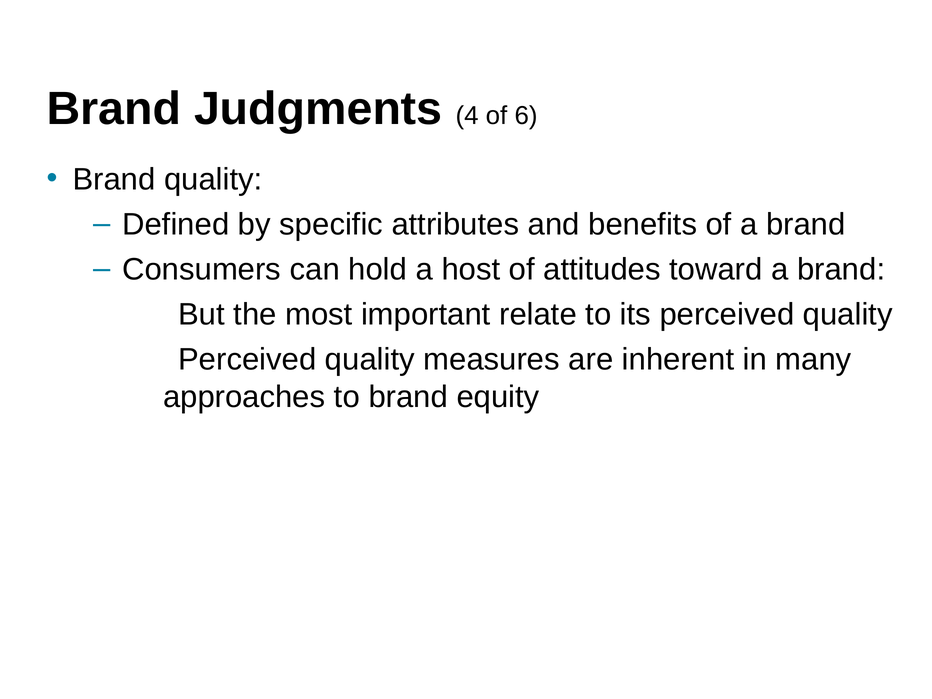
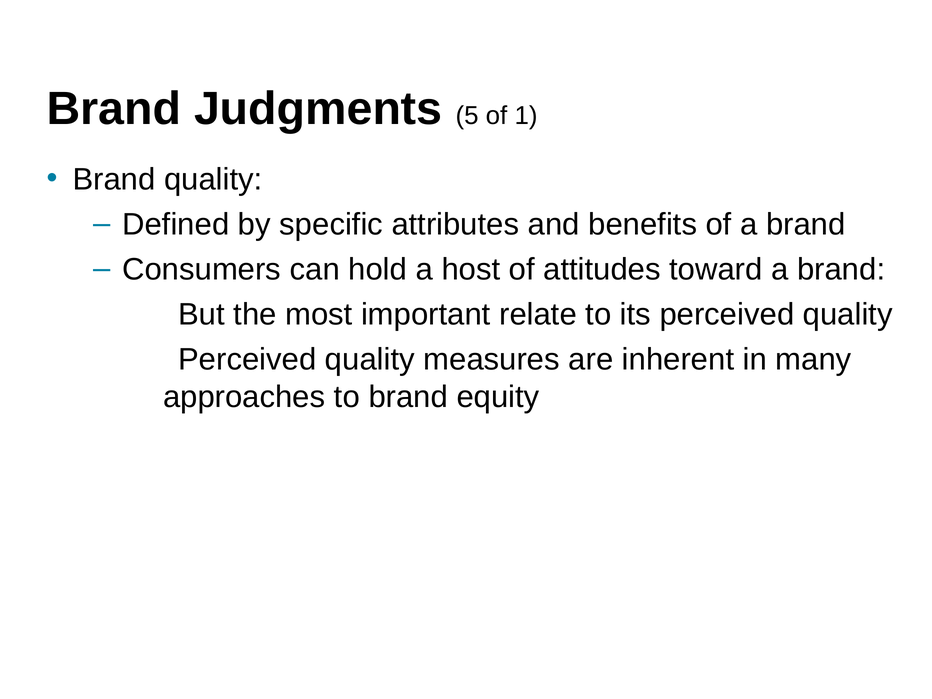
4: 4 -> 5 (467, 116)
6: 6 -> 1 (526, 116)
